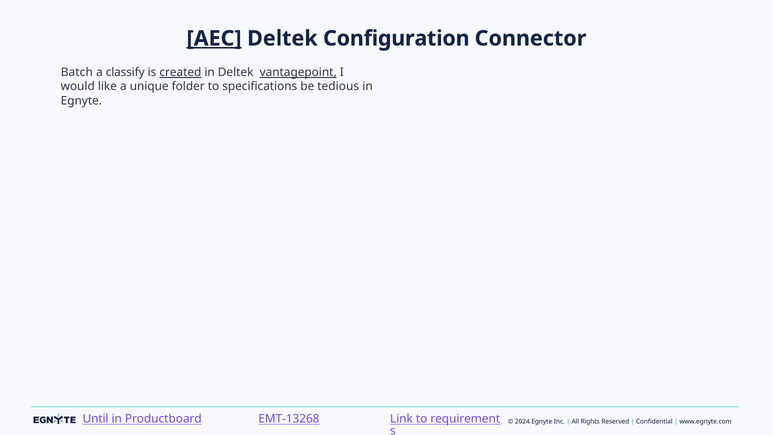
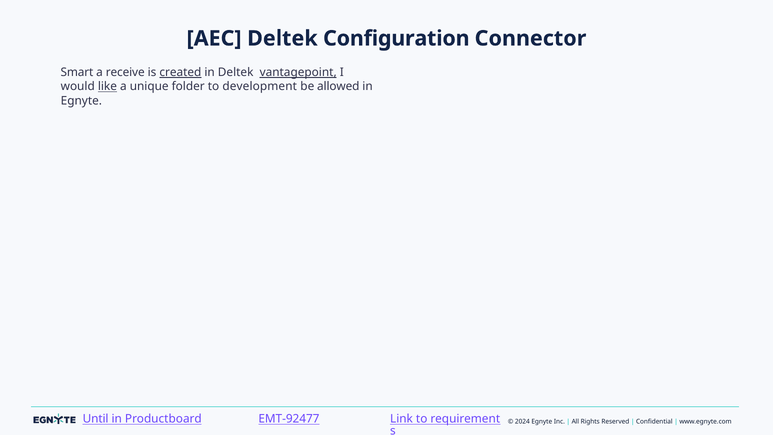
AEC underline: present -> none (214, 38)
Batch: Batch -> Smart (77, 72)
classify: classify -> receive (125, 72)
like underline: none -> present (107, 87)
specifications: specifications -> development (260, 87)
tedious: tedious -> allowed (338, 87)
EMT-13268: EMT-13268 -> EMT-92477 (289, 419)
